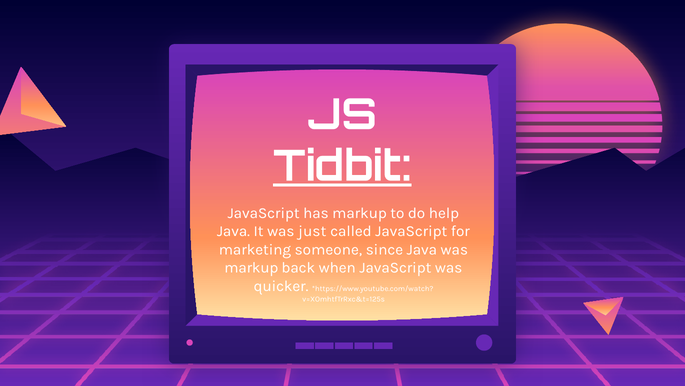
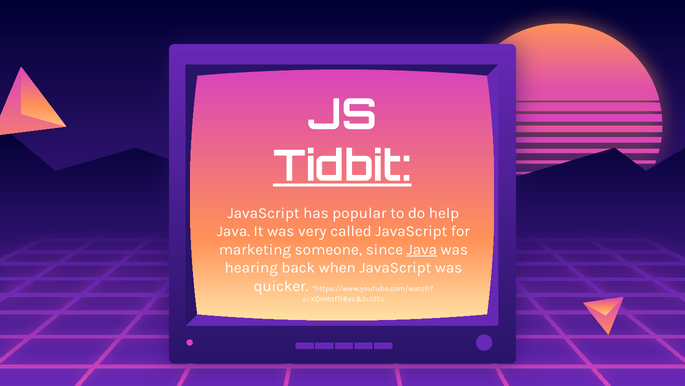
has markup: markup -> popular (359, 213)
just: just -> very (312, 231)
Java underline: none -> present (422, 249)
markup: markup -> hearing (251, 267)
